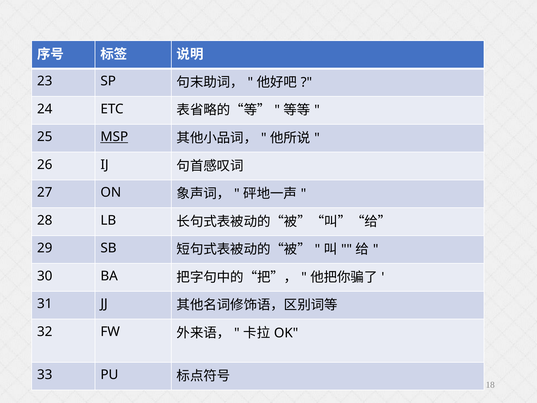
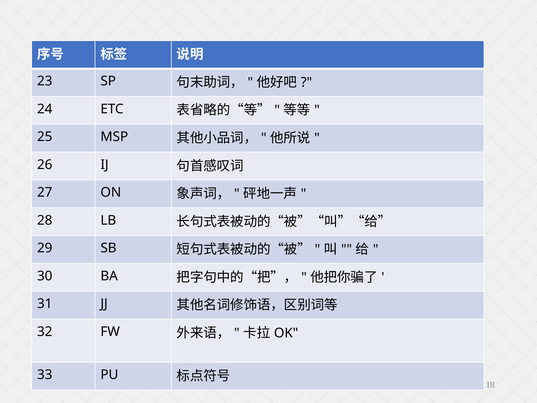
MSP underline: present -> none (114, 137)
